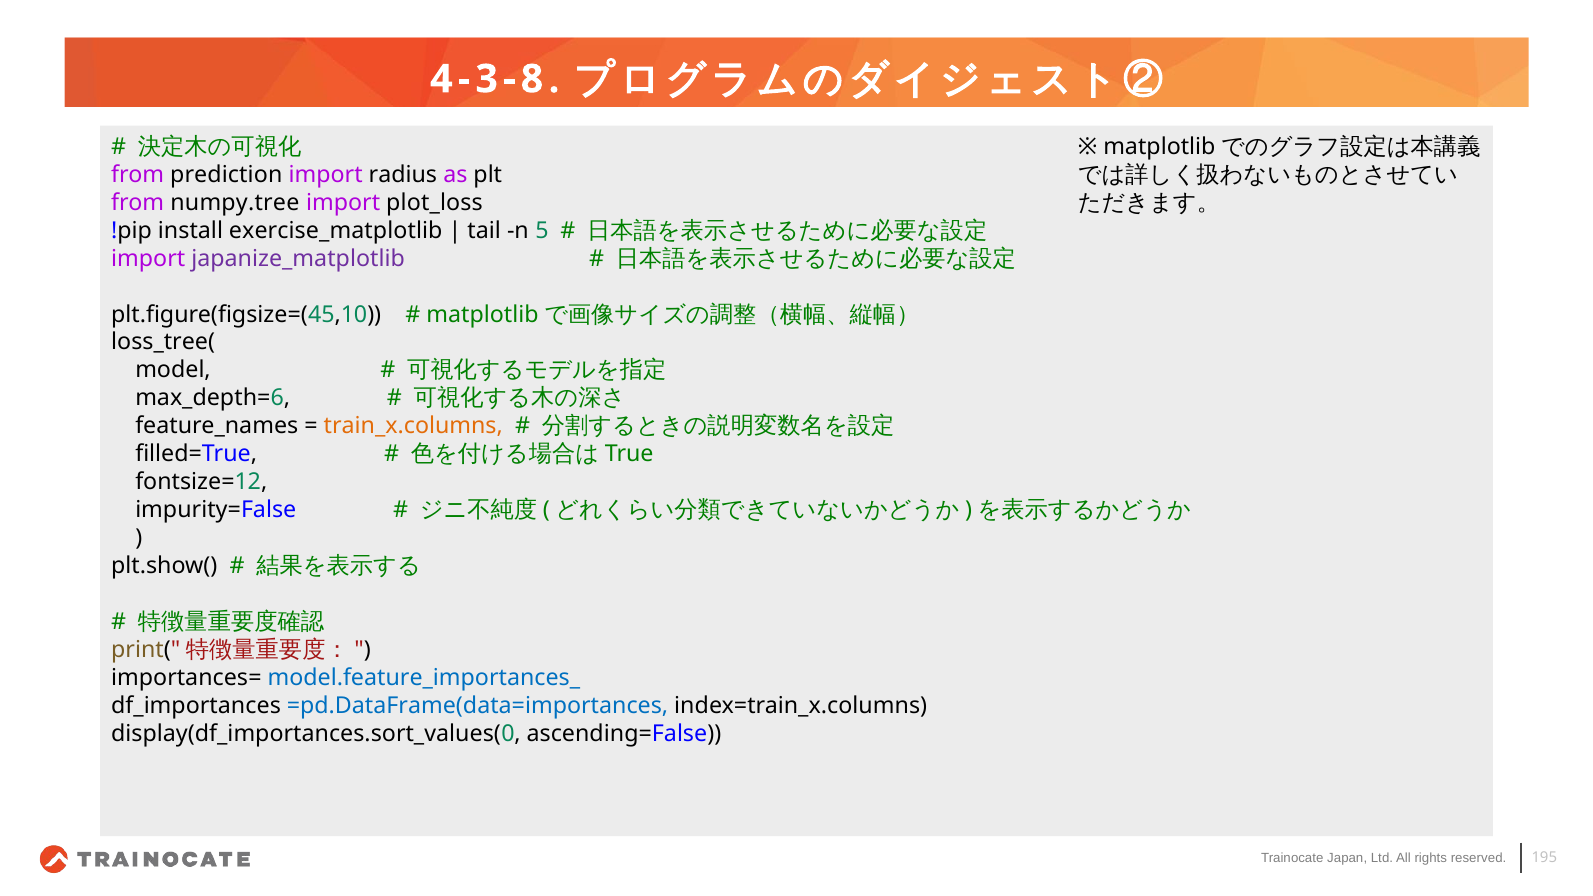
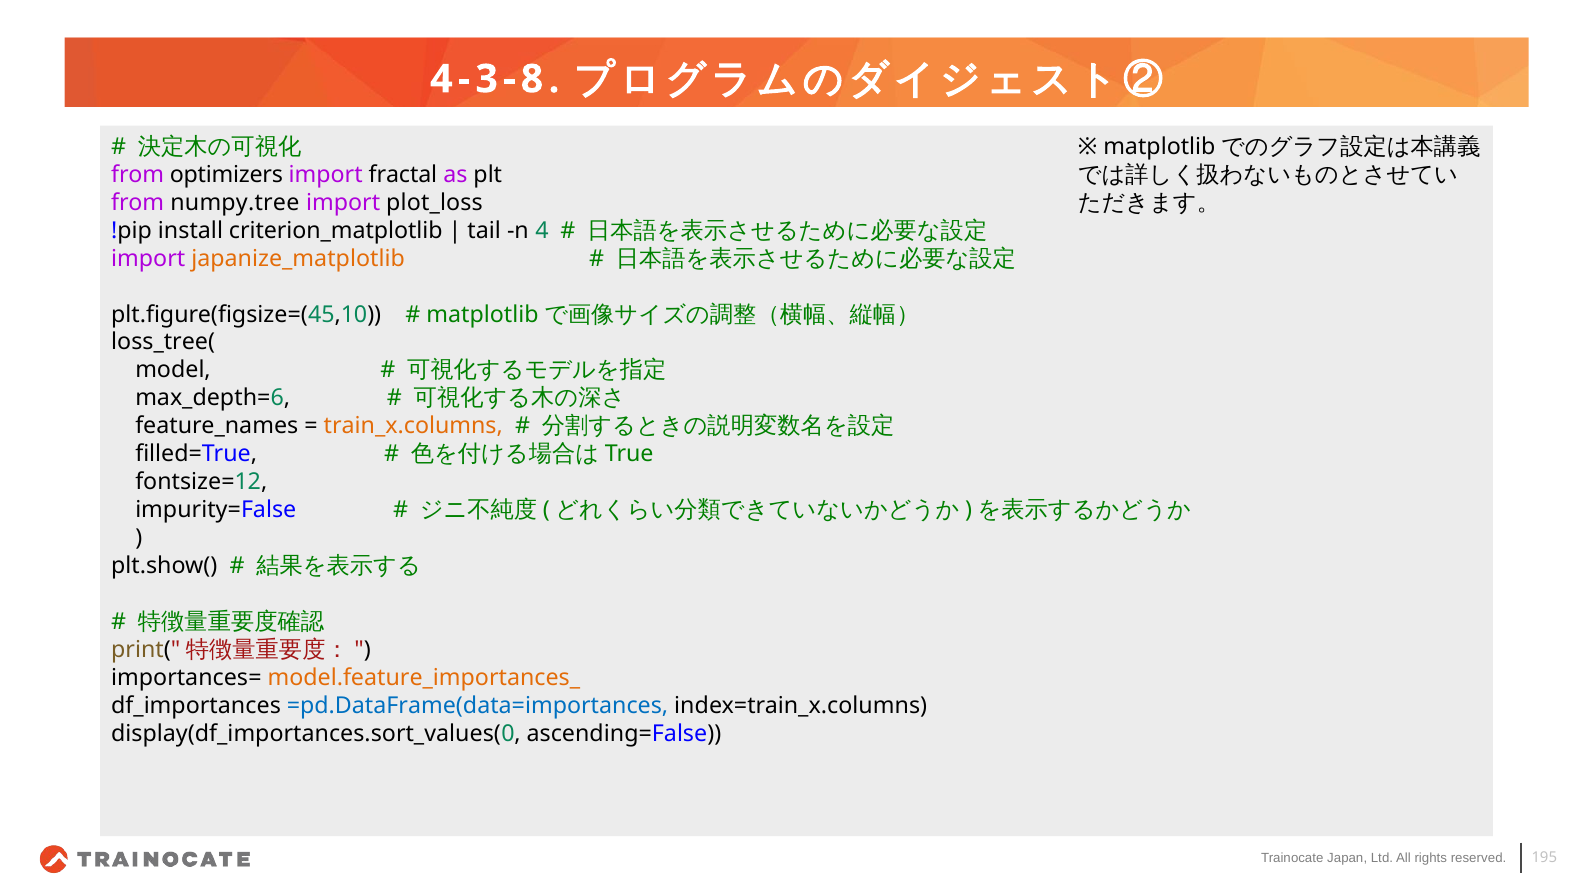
prediction: prediction -> optimizers (226, 175)
radius: radius -> fractal (403, 175)
exercise_matplotlib: exercise_matplotlib -> criterion_matplotlib (336, 231)
5: 5 -> 4 (542, 231)
japanize_matplotlib colour: purple -> orange (298, 259)
model.feature_importances_ colour: blue -> orange (424, 678)
